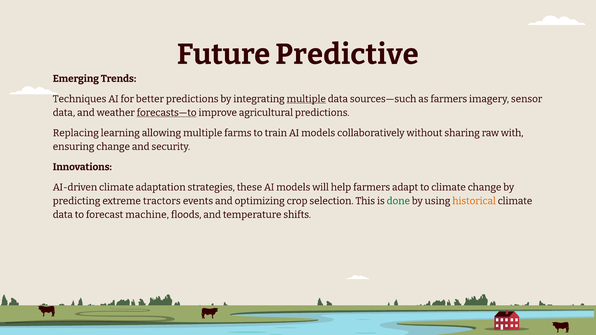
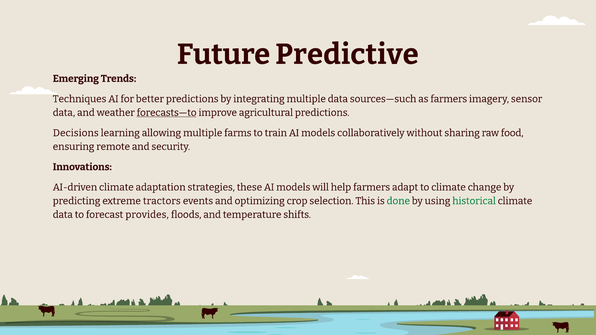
multiple underline: present -> none (306, 99)
Replacing: Replacing -> Decisions (76, 133)
with: with -> food (512, 133)
ensuring change: change -> remote (113, 147)
historical colour: orange -> green (474, 201)
machine: machine -> provides (147, 215)
